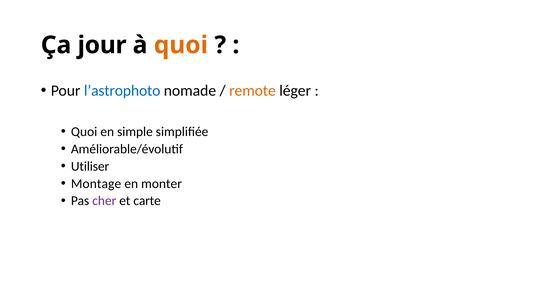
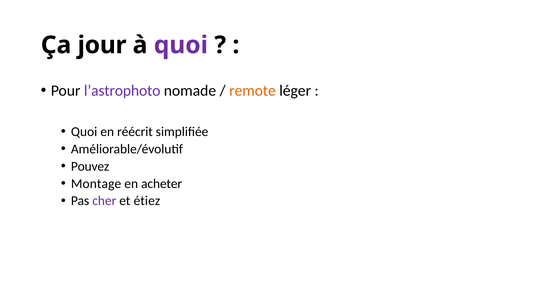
quoi colour: orange -> purple (181, 45)
l’astrophoto colour: blue -> purple (122, 91)
simple: simple -> réécrit (135, 132)
Utiliser: Utiliser -> Pouvez (90, 166)
monter: monter -> acheter (162, 183)
carte: carte -> étiez (147, 201)
